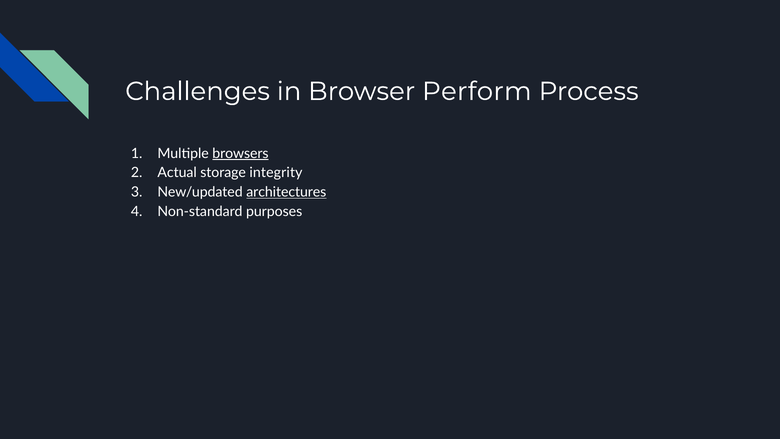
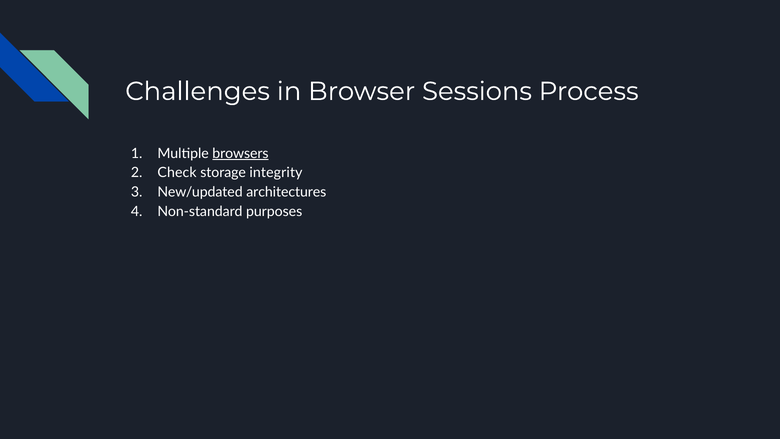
Perform: Perform -> Sessions (477, 91)
Actual: Actual -> Check (177, 173)
architectures underline: present -> none (286, 192)
